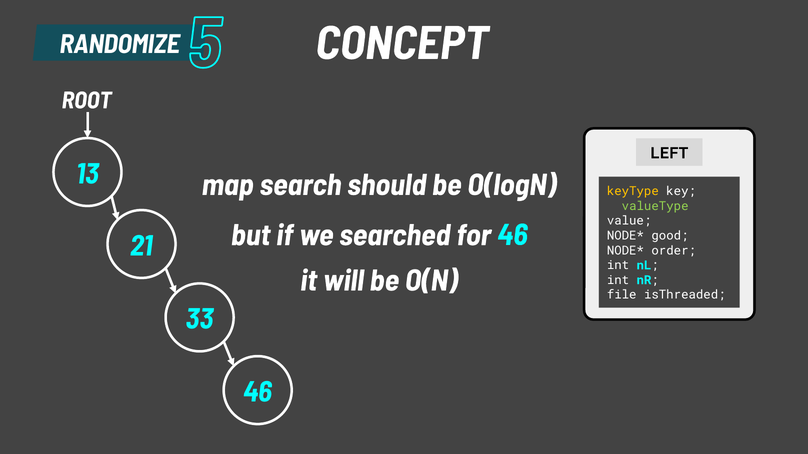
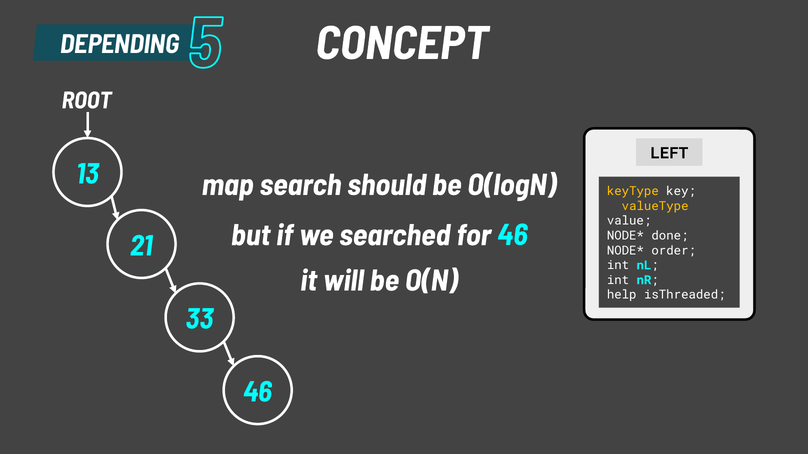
RANDOMIZE: RANDOMIZE -> DEPENDING (120, 44)
valueType colour: light green -> yellow (655, 206)
good: good -> done (670, 236)
file: file -> help (622, 295)
